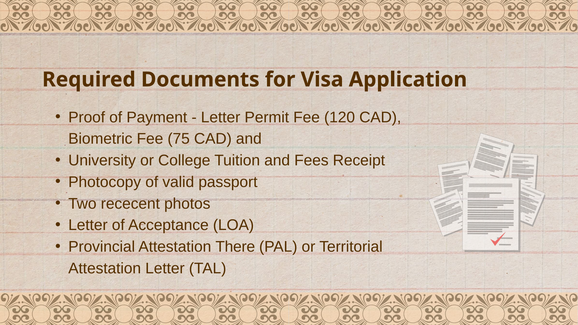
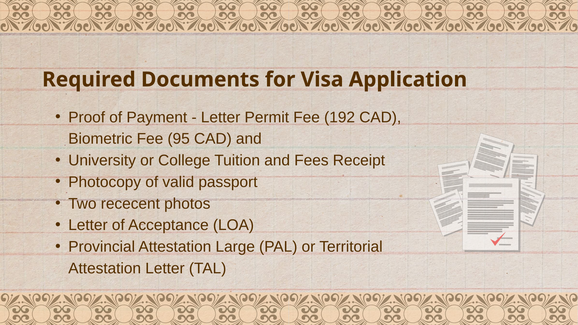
120: 120 -> 192 (340, 117)
75: 75 -> 95 (179, 139)
There: There -> Large (235, 247)
